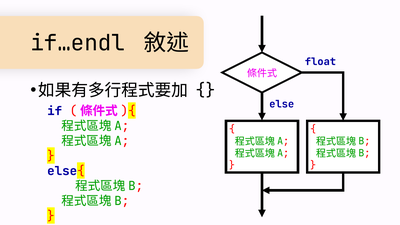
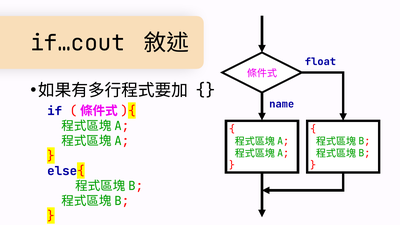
if…endl: if…endl -> if…cout (78, 43)
else: else -> name (282, 104)
